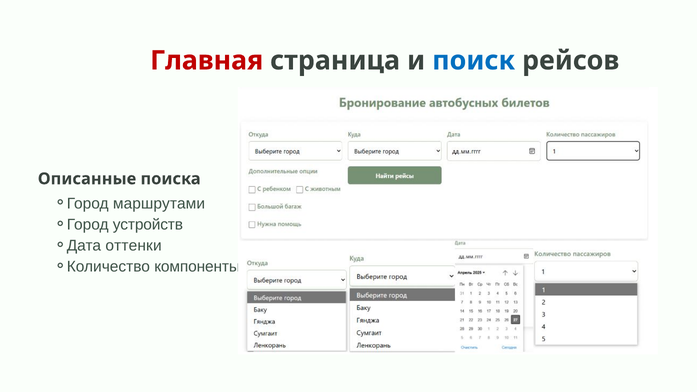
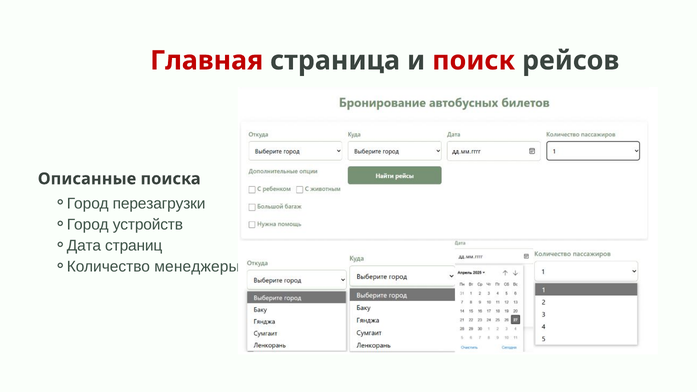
поиск colour: blue -> red (474, 61)
маршрутами: маршрутами -> перезагрузки (159, 204)
оттенки: оттенки -> страниц (134, 246)
компоненты: компоненты -> менеджеры (197, 267)
